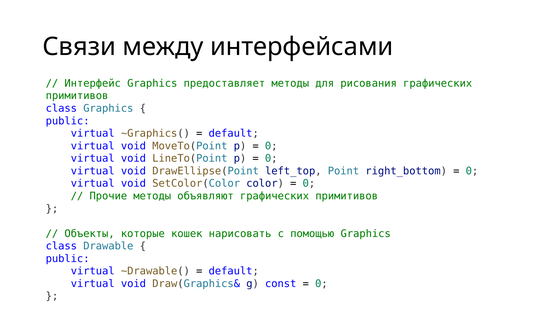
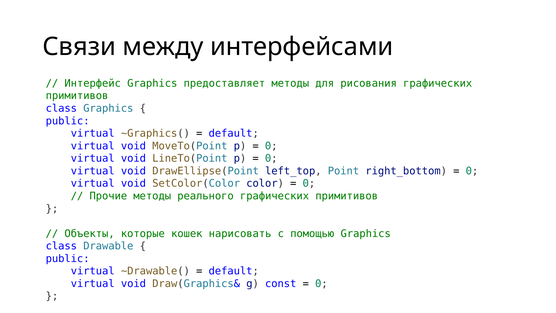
объявляют: объявляют -> реального (206, 196)
